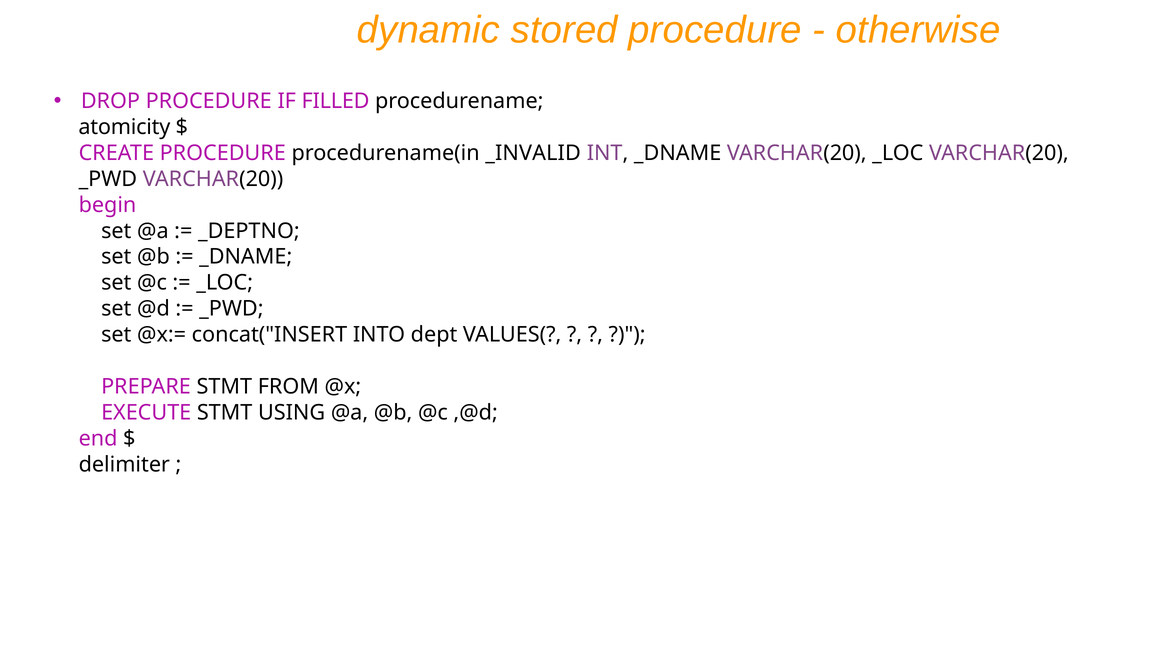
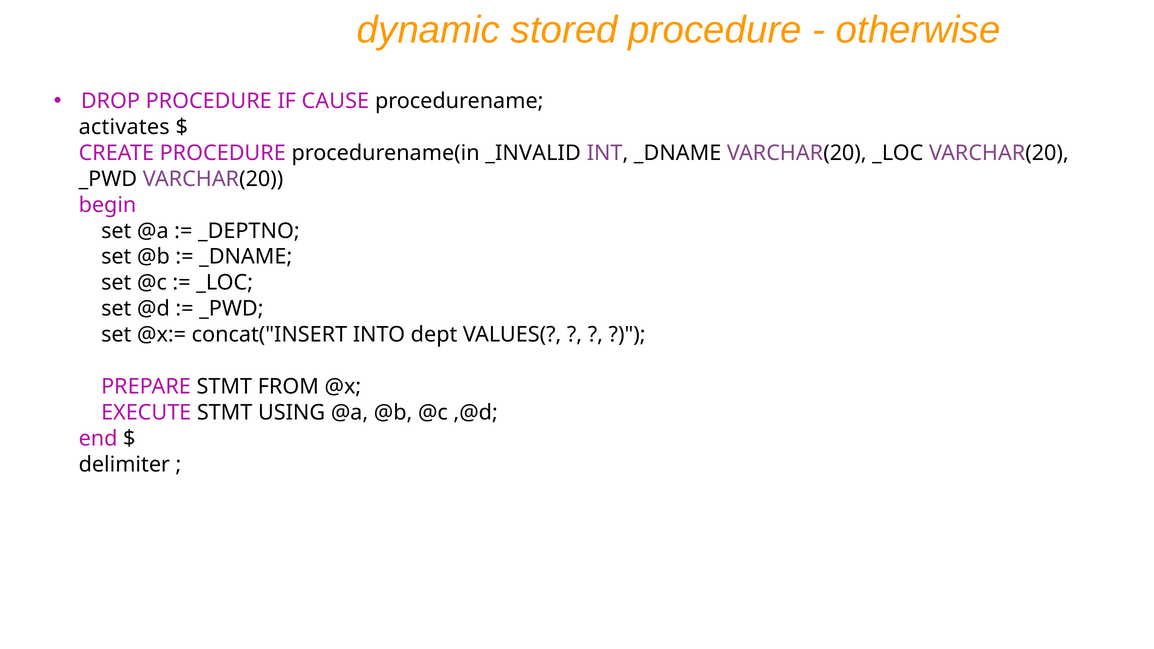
FILLED: FILLED -> CAUSE (335, 101)
atomicity: atomicity -> activates (124, 127)
